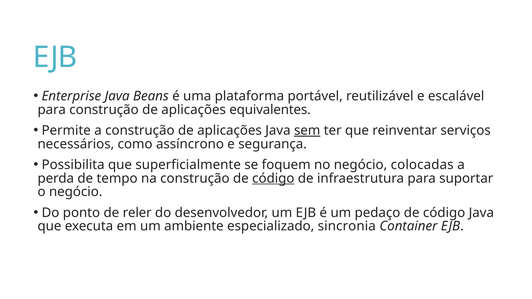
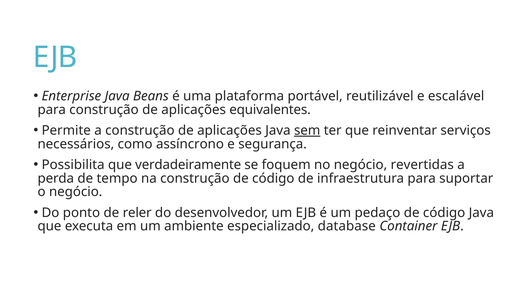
superficialmente: superficialmente -> verdadeiramente (188, 165)
colocadas: colocadas -> revertidas (422, 165)
código underline: present -> none (273, 179)
sincronia: sincronia -> database (347, 226)
